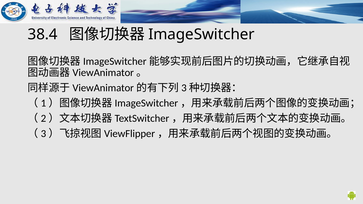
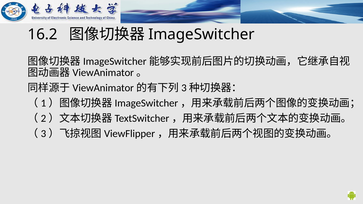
38.4: 38.4 -> 16.2 (43, 35)
